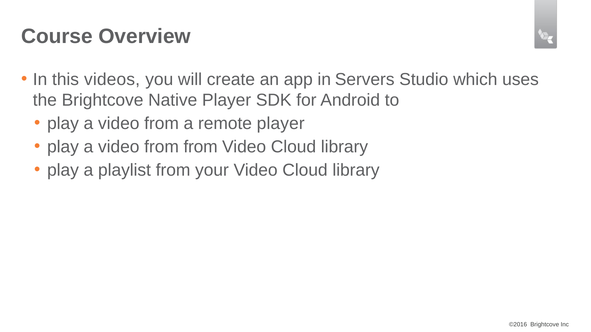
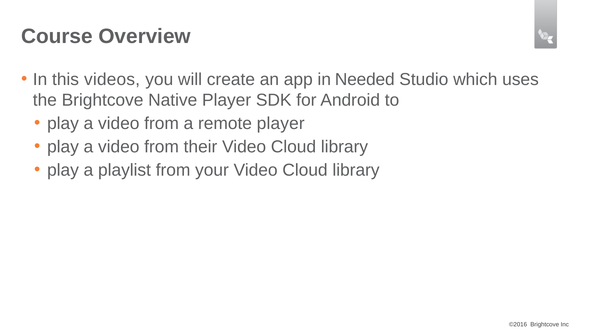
Servers: Servers -> Needed (365, 79)
from from: from -> their (200, 147)
